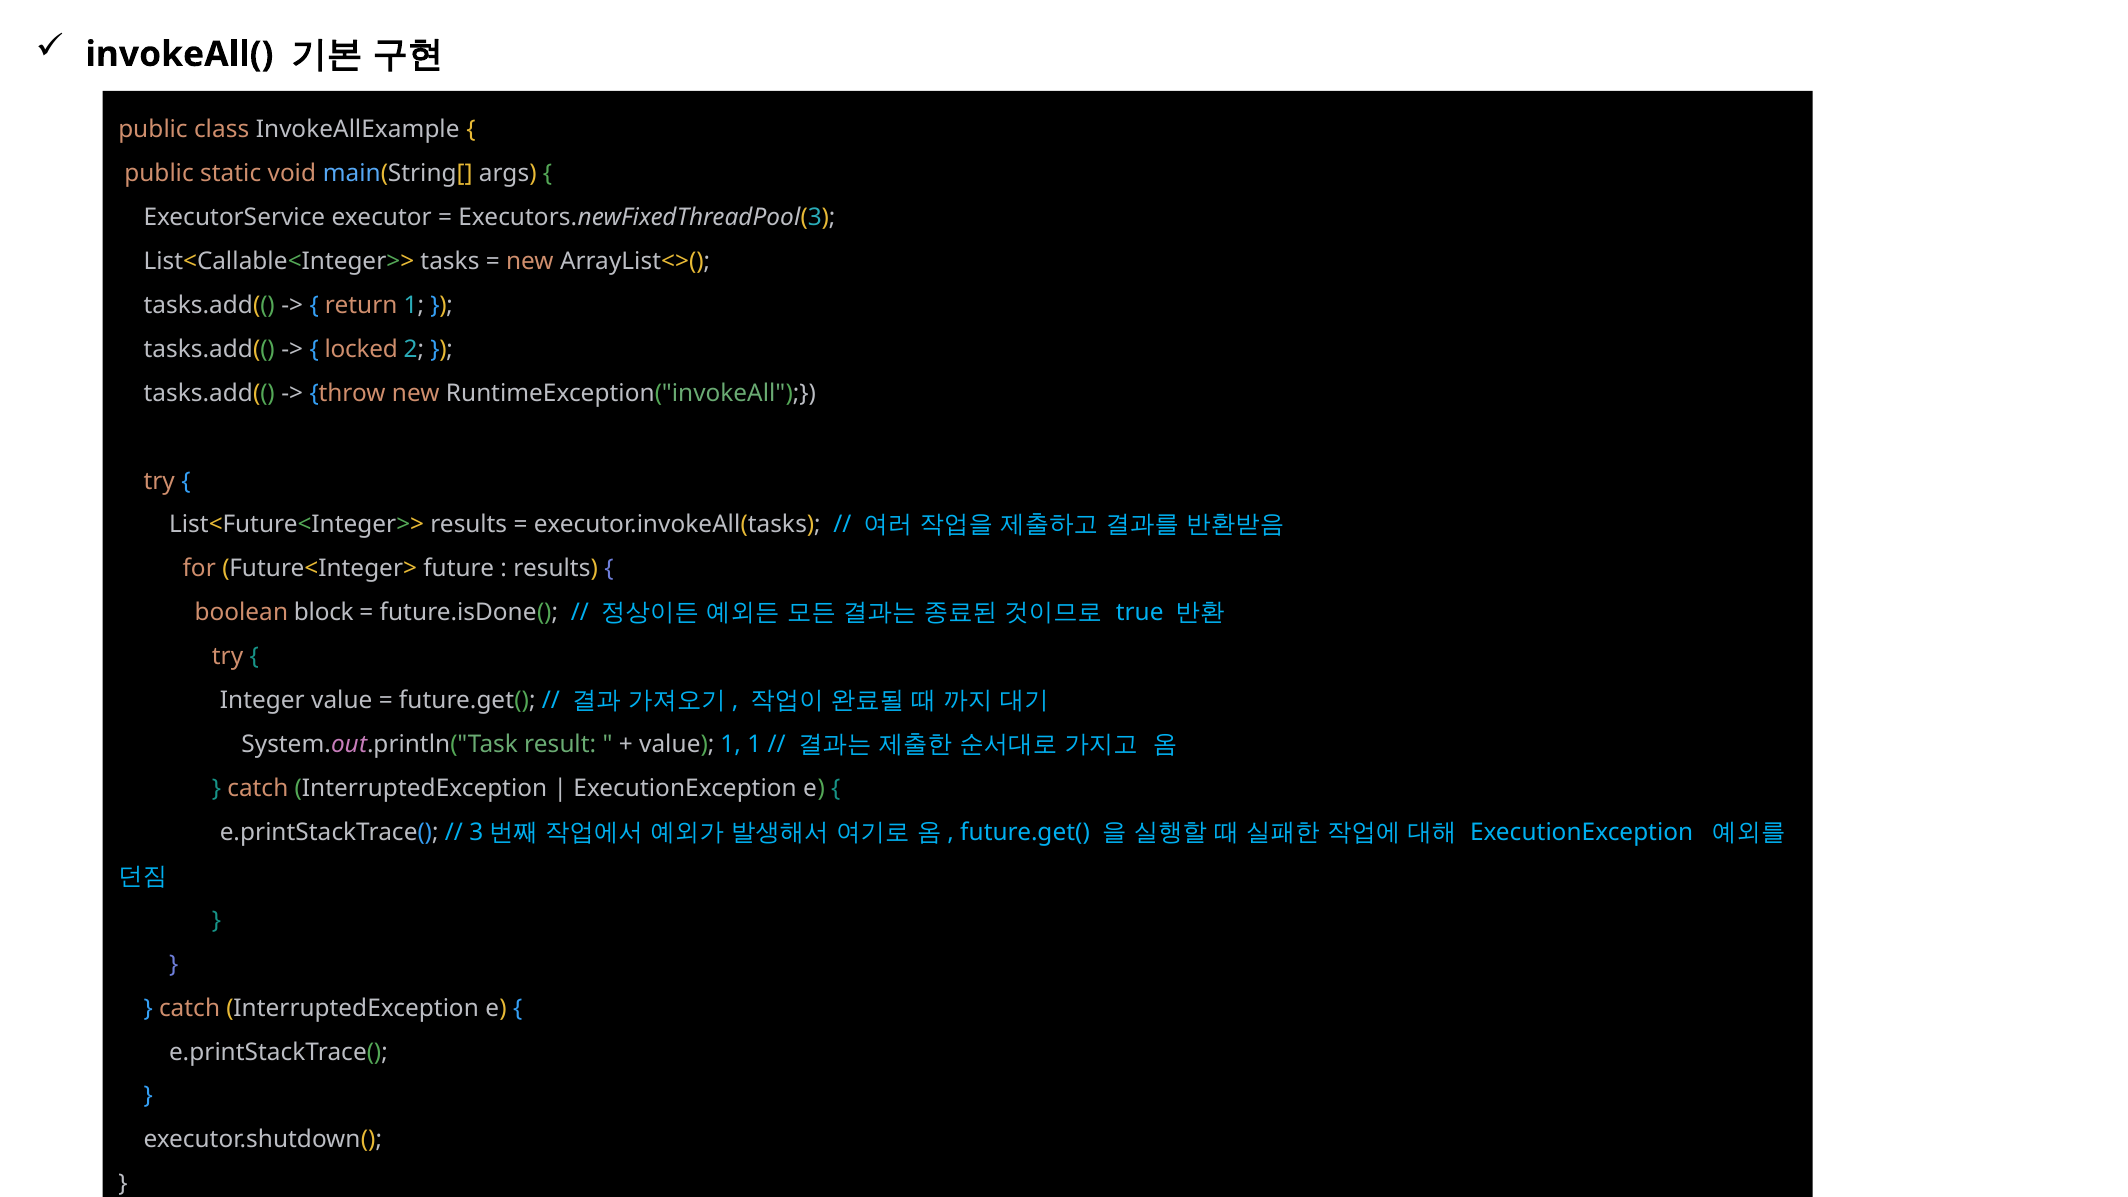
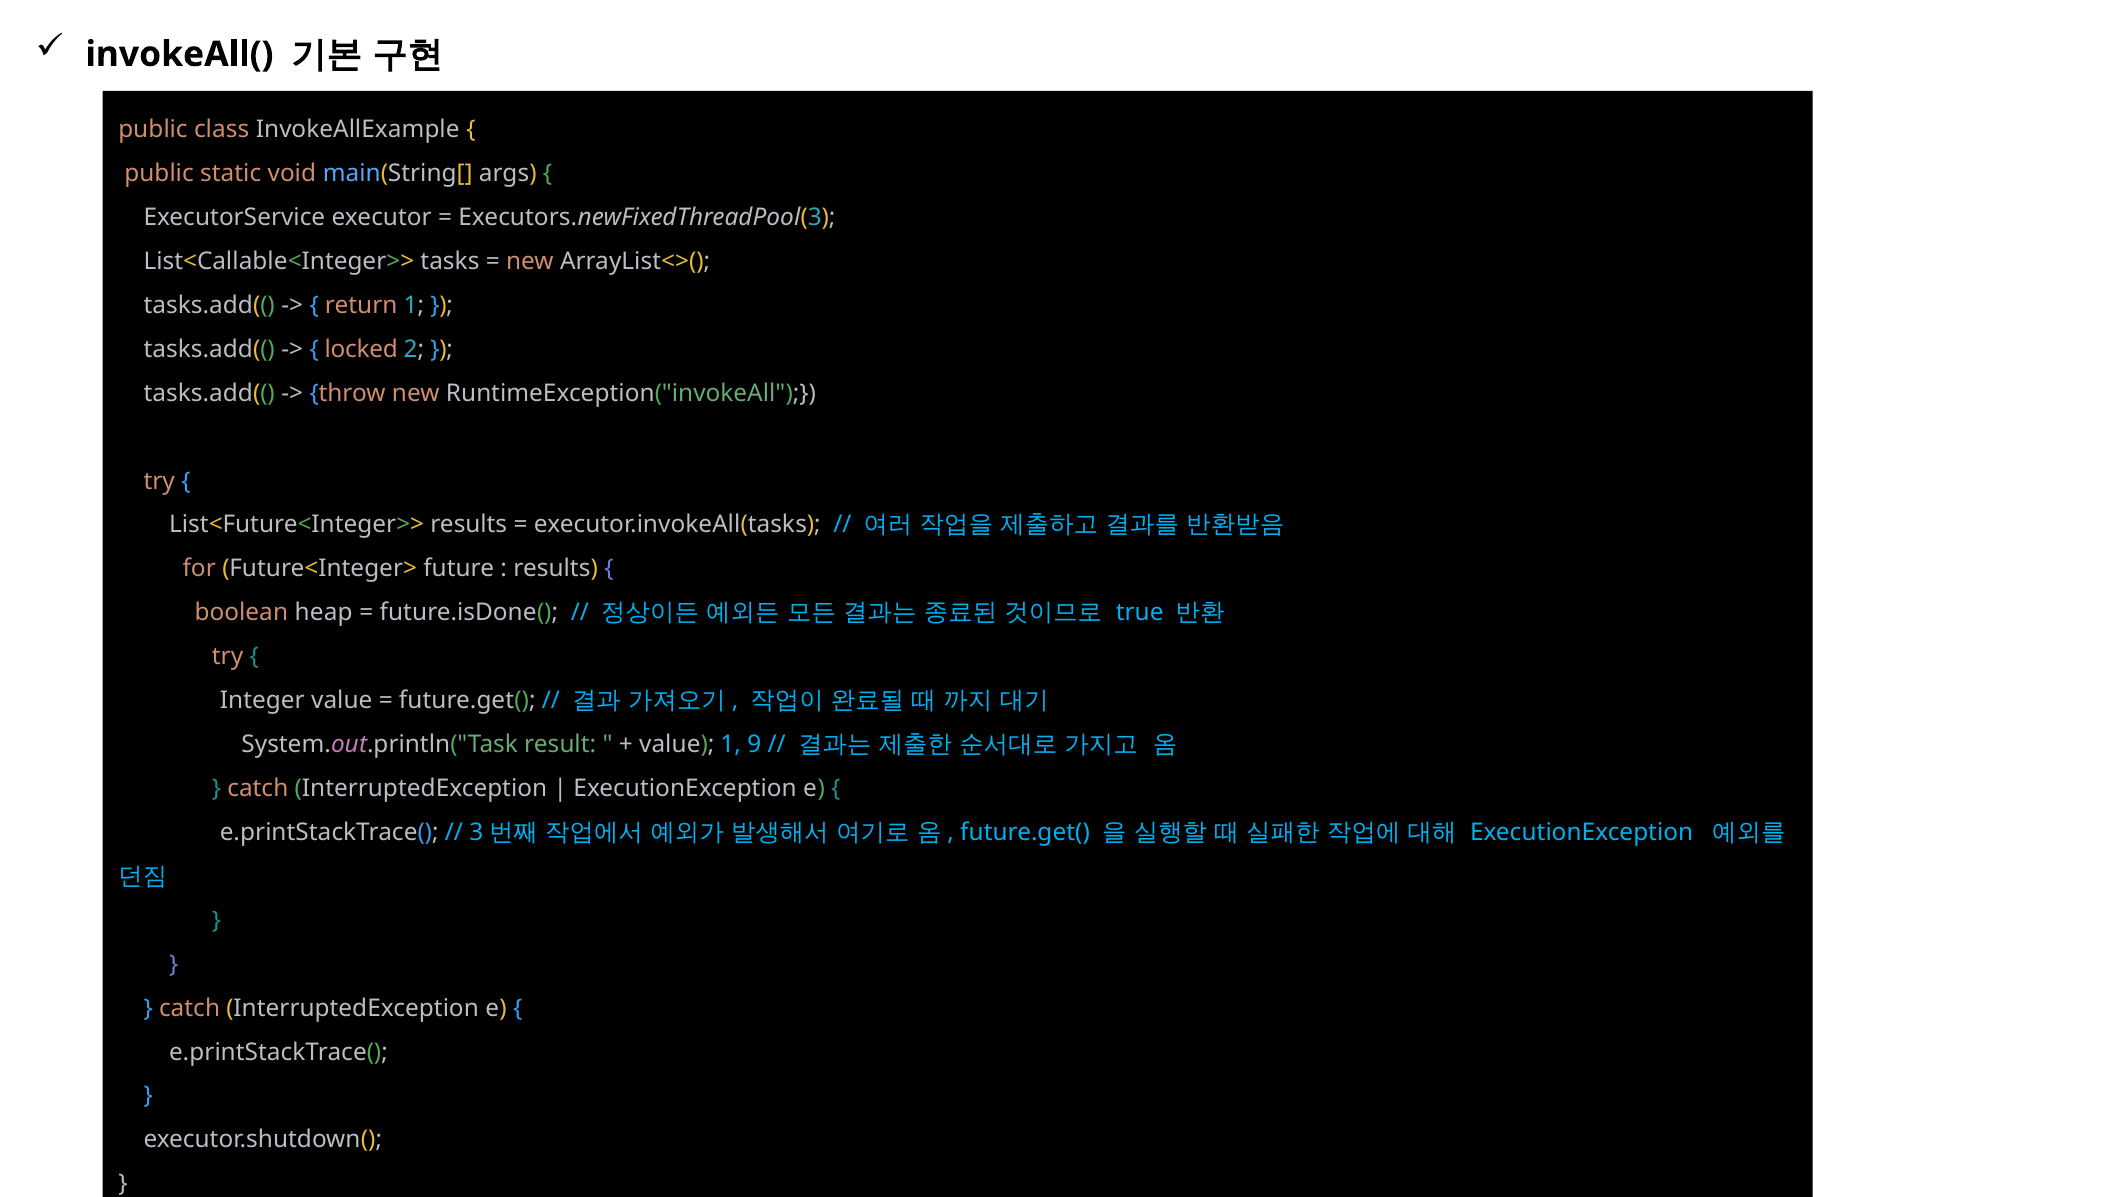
block: block -> heap (324, 613)
1 1: 1 -> 9 (754, 745)
